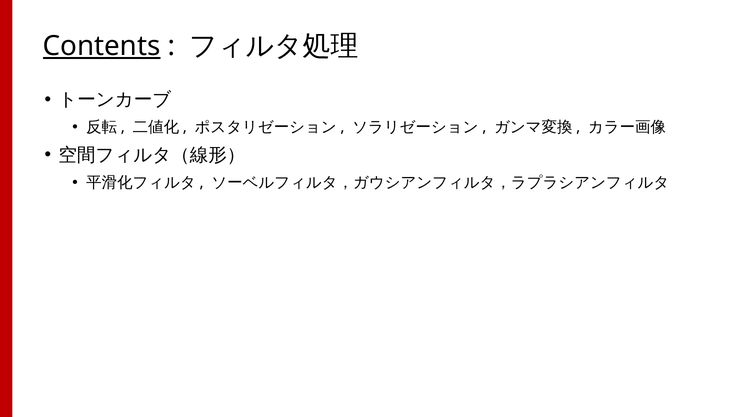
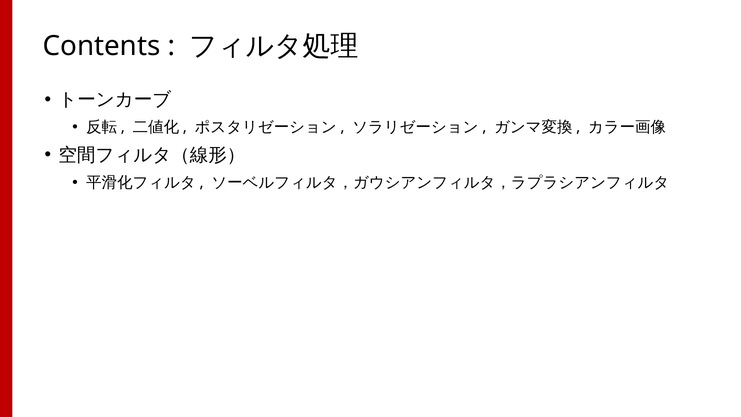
Contents underline: present -> none (102, 46)
